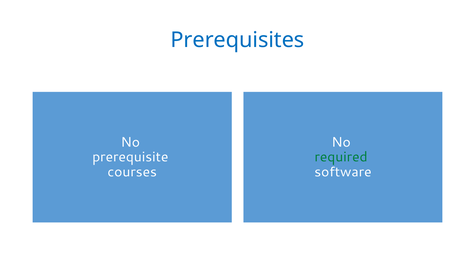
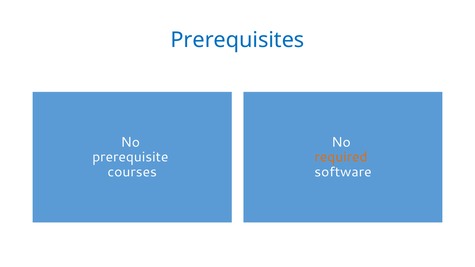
required colour: green -> orange (341, 157)
